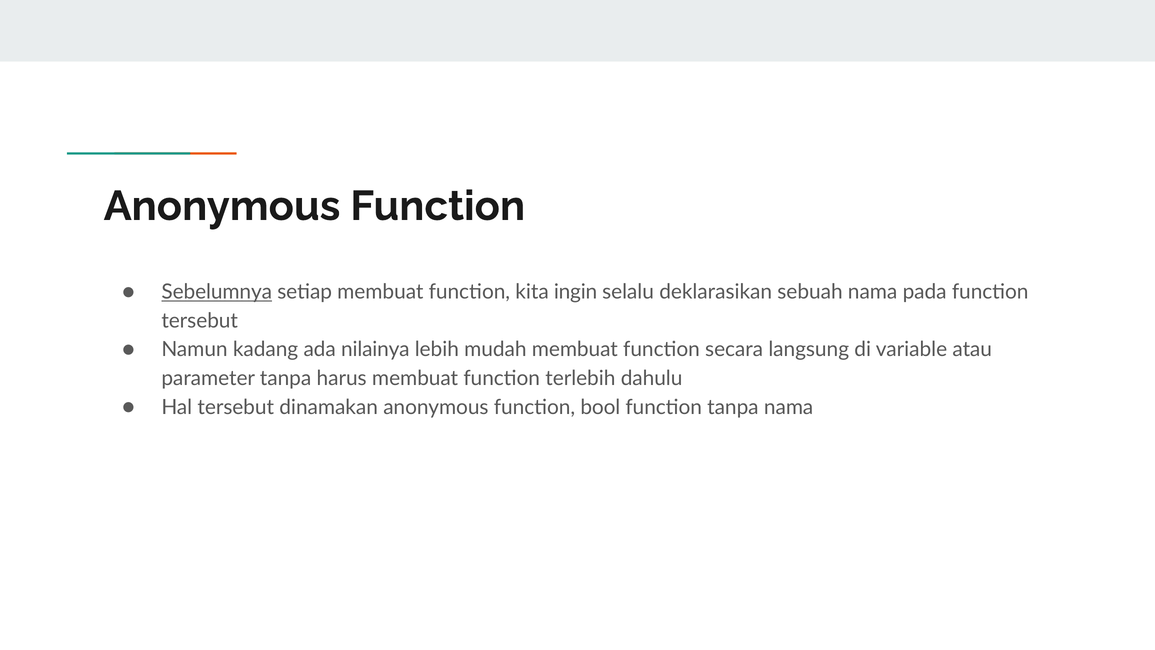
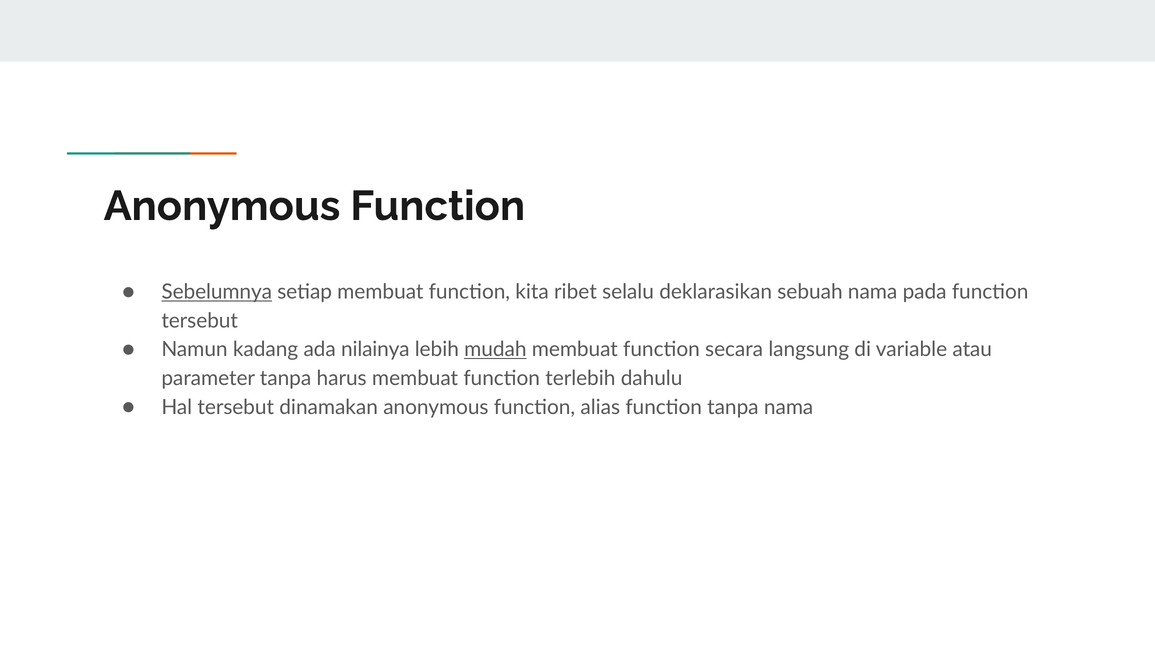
ingin: ingin -> ribet (575, 292)
mudah underline: none -> present (495, 349)
bool: bool -> alias (600, 407)
